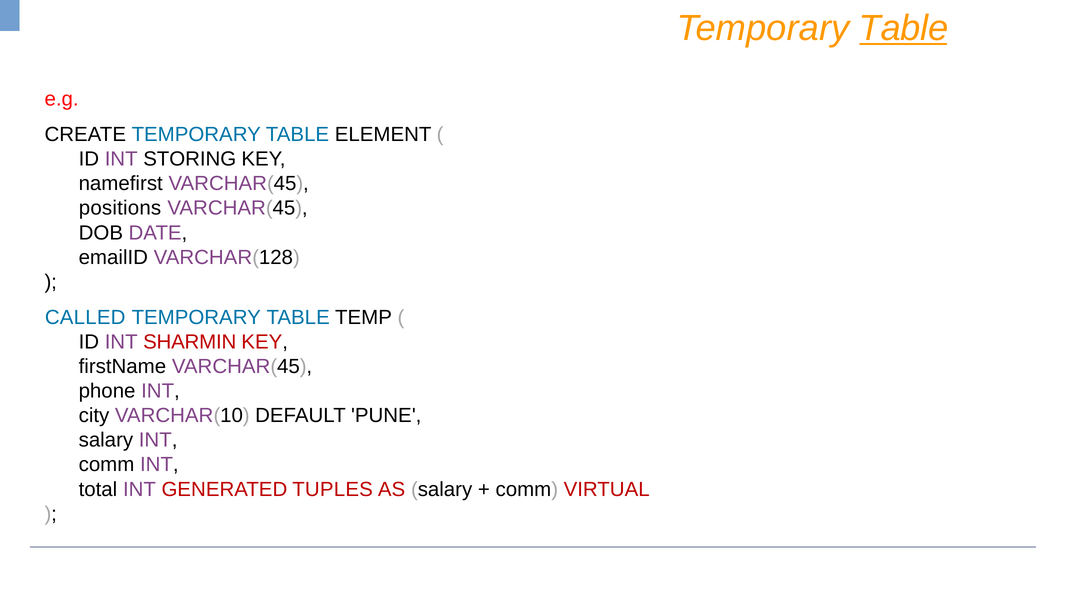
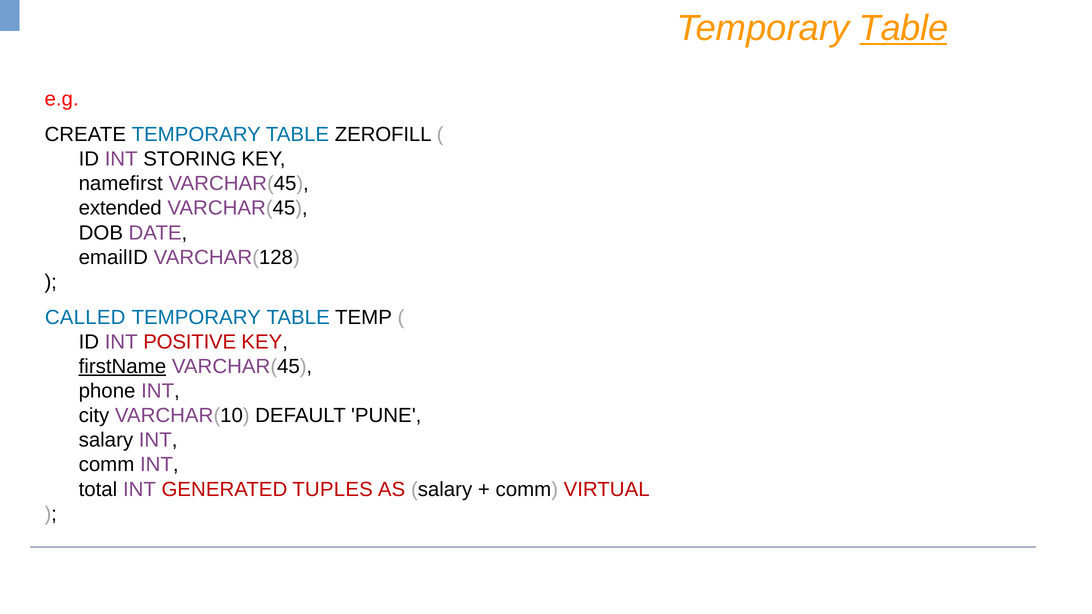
ELEMENT: ELEMENT -> ZEROFILL (383, 135)
positions: positions -> extended (120, 208)
SHARMIN: SHARMIN -> POSITIVE (190, 342)
firstName underline: none -> present (122, 367)
